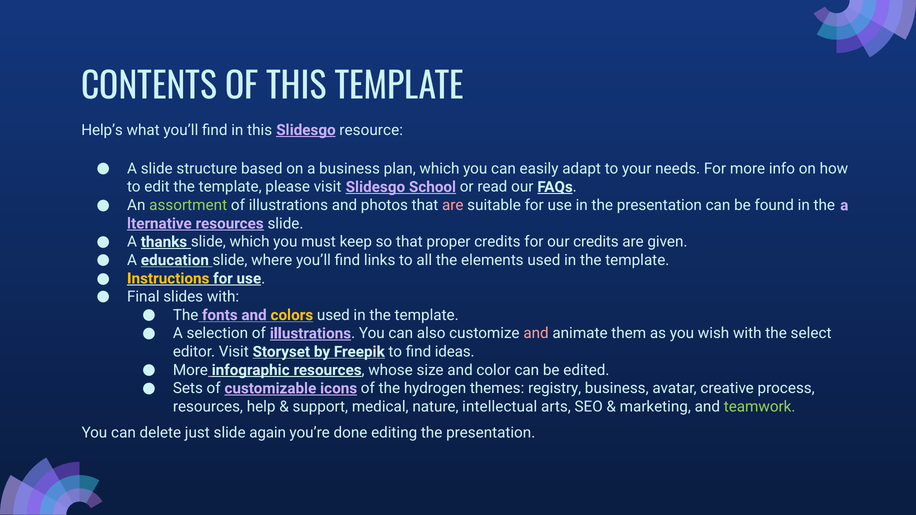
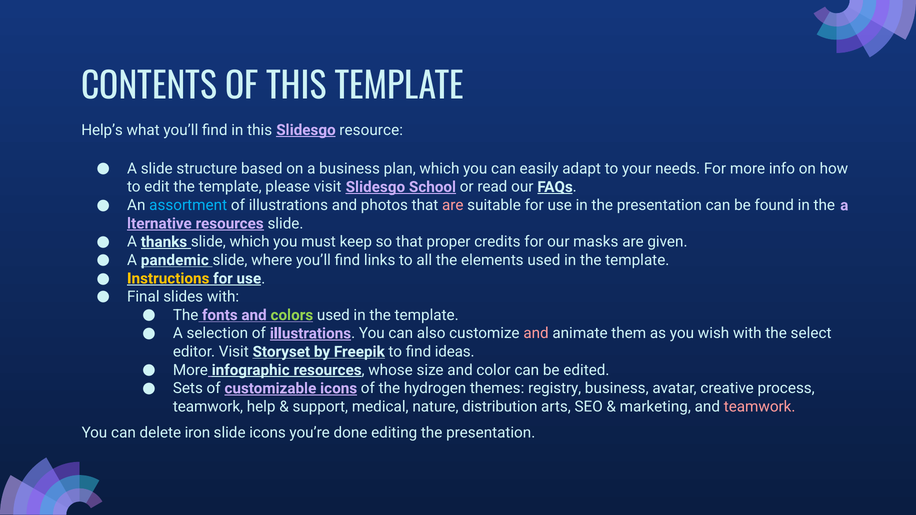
assortment colour: light green -> light blue (188, 205)
our credits: credits -> masks (596, 242)
education: education -> pandemic (175, 260)
colors colour: yellow -> light green (292, 315)
resources: resources -> teamwork (208, 407)
intellectual: intellectual -> distribution (500, 407)
teamwork colour: light green -> pink (760, 407)
just: just -> iron (197, 433)
slide again: again -> icons (268, 433)
